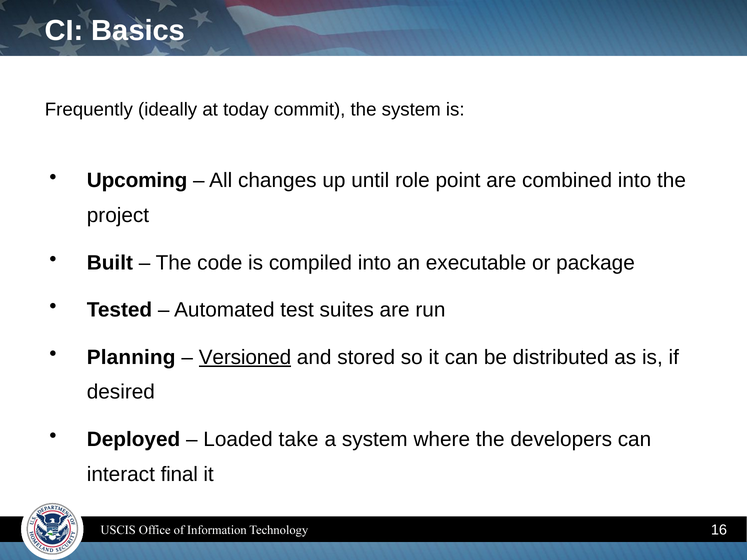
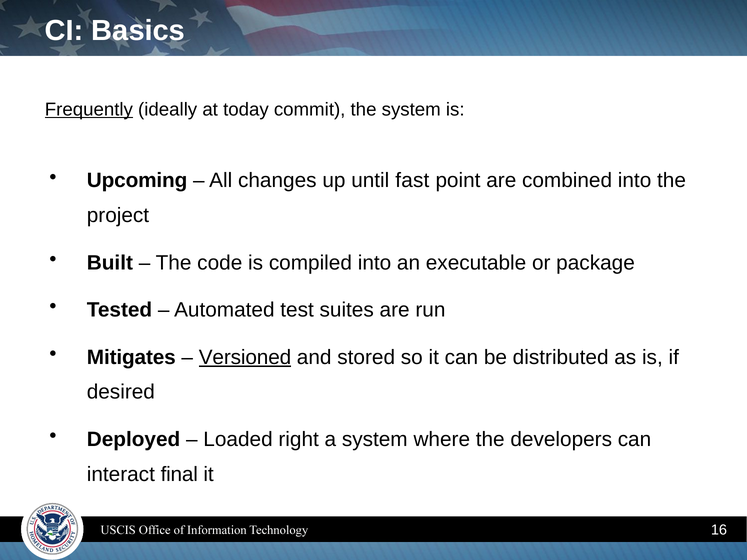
Frequently underline: none -> present (89, 110)
role: role -> fast (412, 181)
Planning: Planning -> Mitigates (131, 357)
take: take -> right (299, 440)
